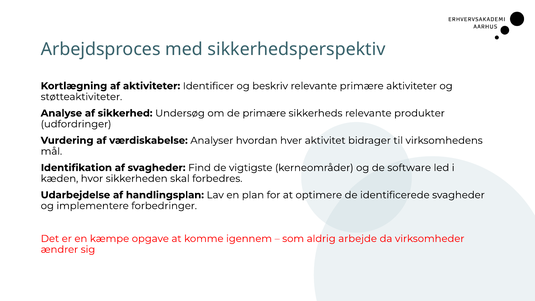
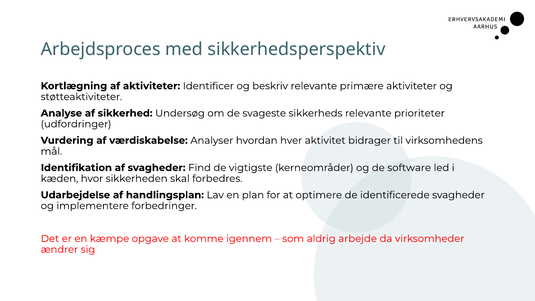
de primære: primære -> svageste (264, 113)
produkter: produkter -> prioriteter (419, 113)
